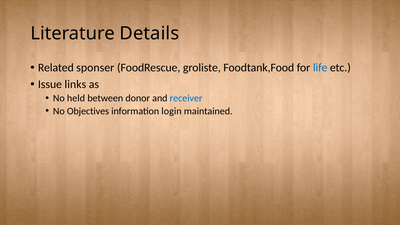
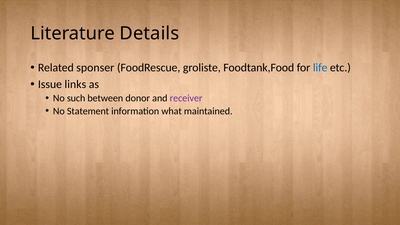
held: held -> such (76, 98)
receiver colour: blue -> purple (186, 98)
Objectives: Objectives -> Statement (88, 111)
login: login -> what (172, 111)
